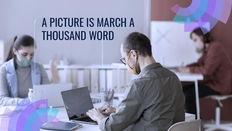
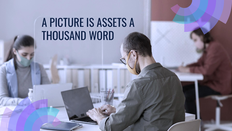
MARCH: MARCH -> ASSETS (112, 23)
